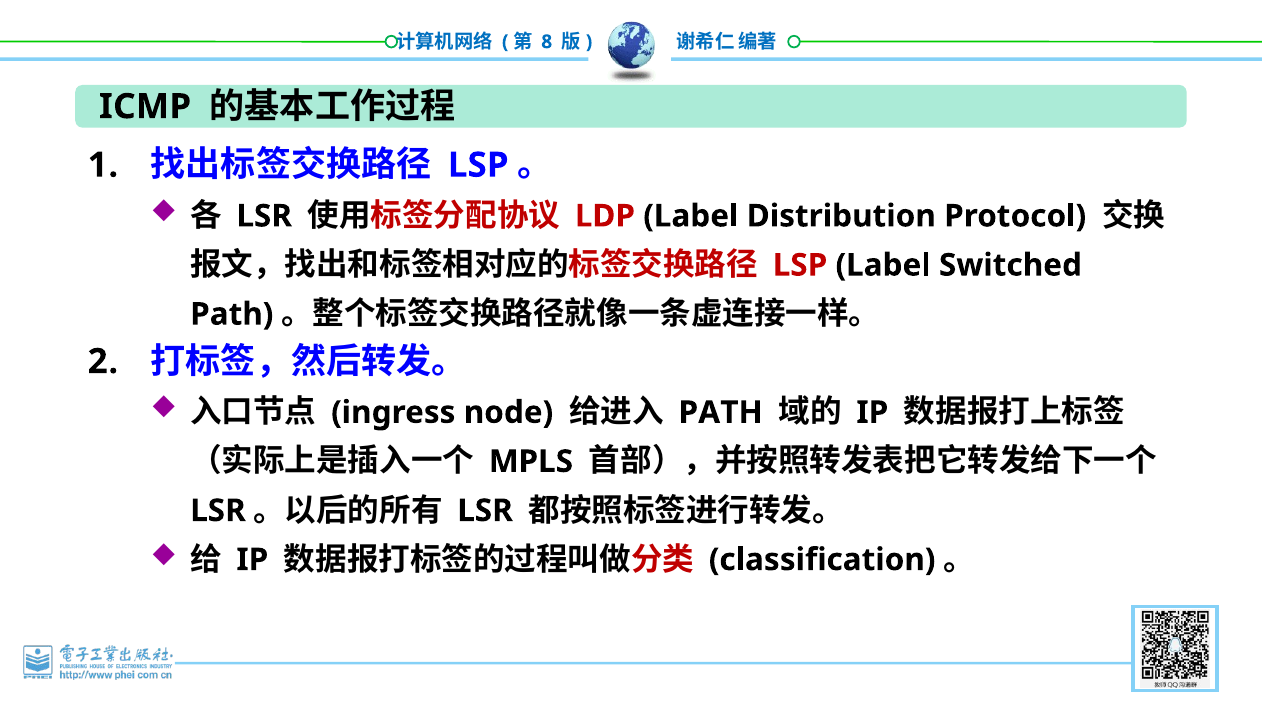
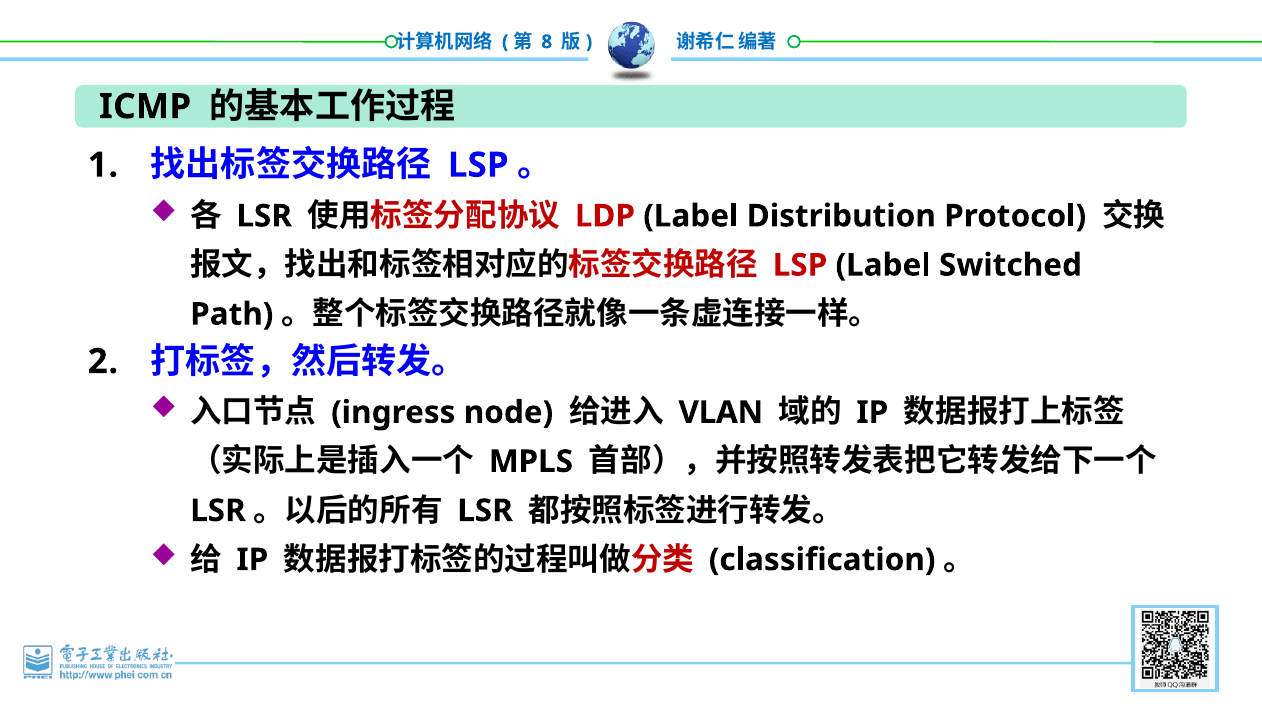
PATH: PATH -> VLAN (721, 412)
